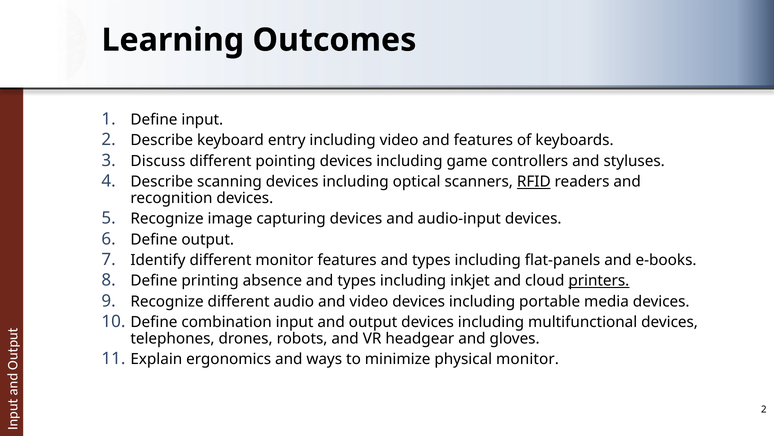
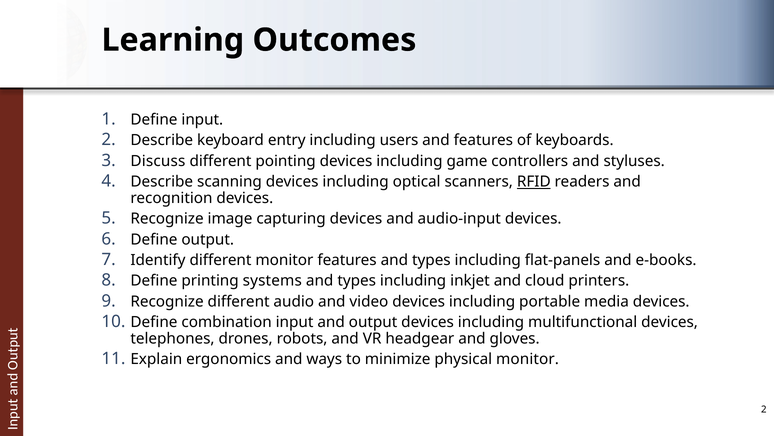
including video: video -> users (399, 140)
absence: absence -> systems (272, 280)
printers underline: present -> none (599, 280)
